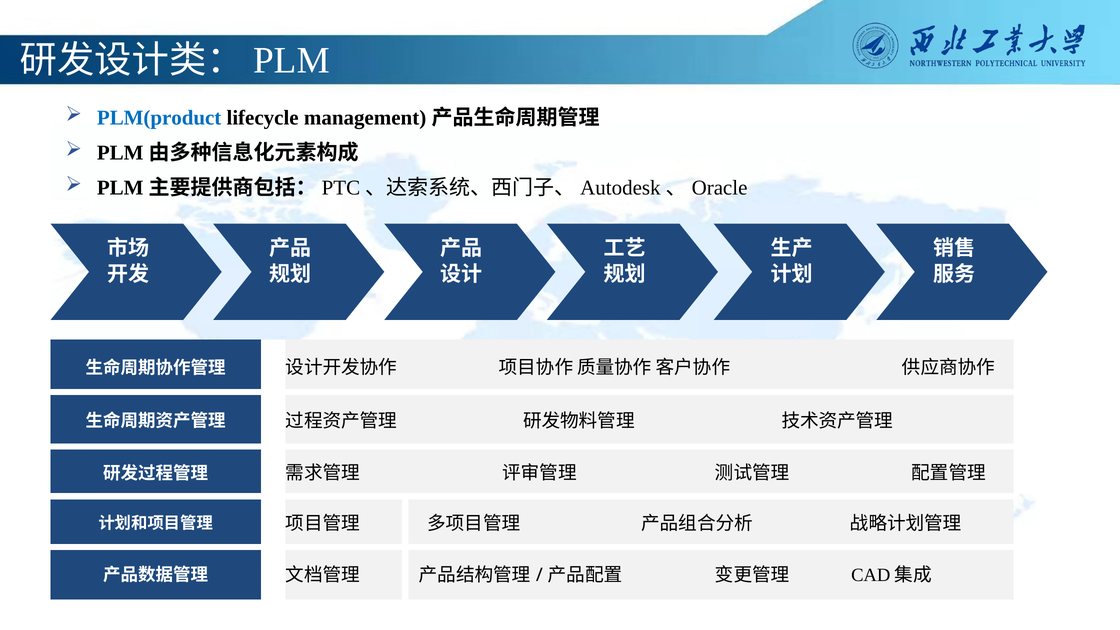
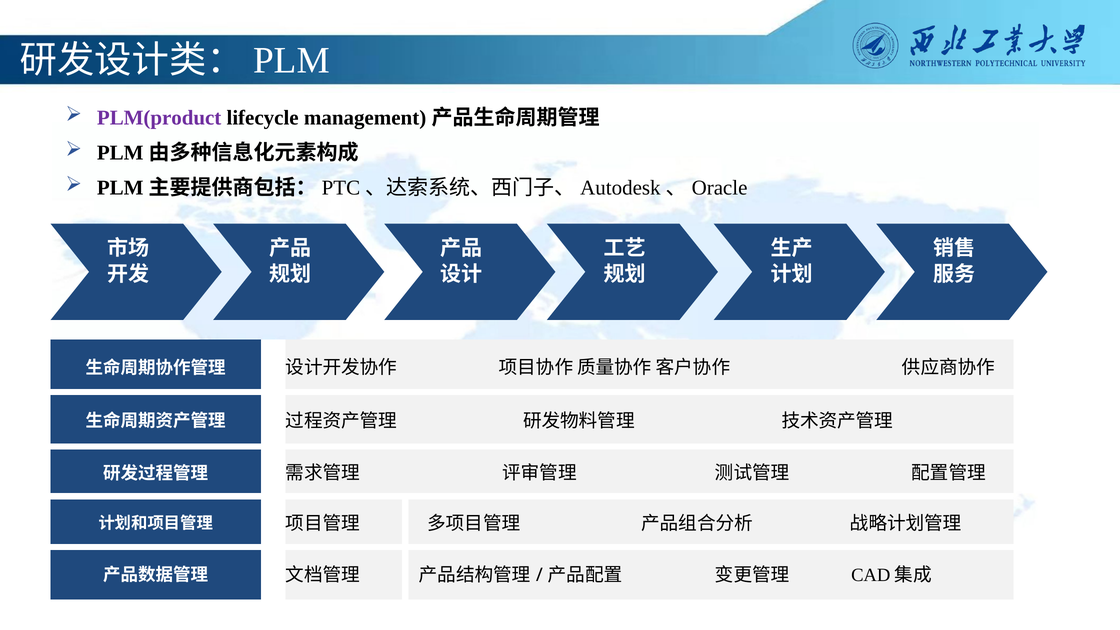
PLM(product colour: blue -> purple (159, 118)
